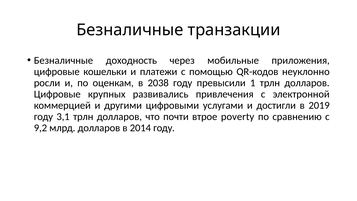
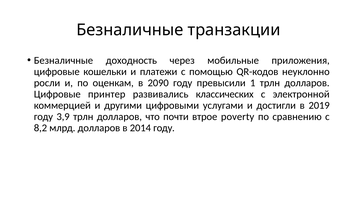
2038: 2038 -> 2090 (158, 83)
крупных: крупных -> принтер (107, 94)
привлечения: привлечения -> классических (225, 94)
3,1: 3,1 -> 3,9 (63, 117)
9,2: 9,2 -> 8,2 (40, 128)
